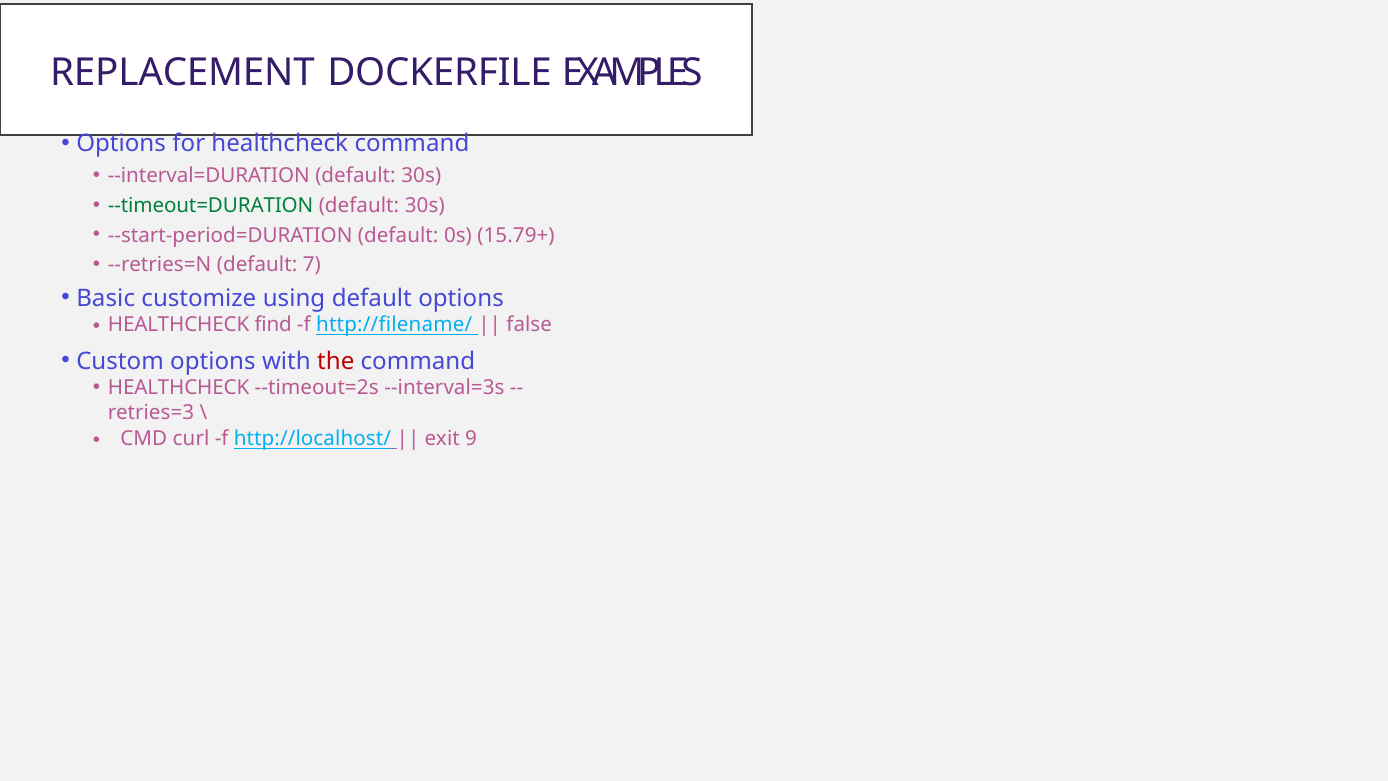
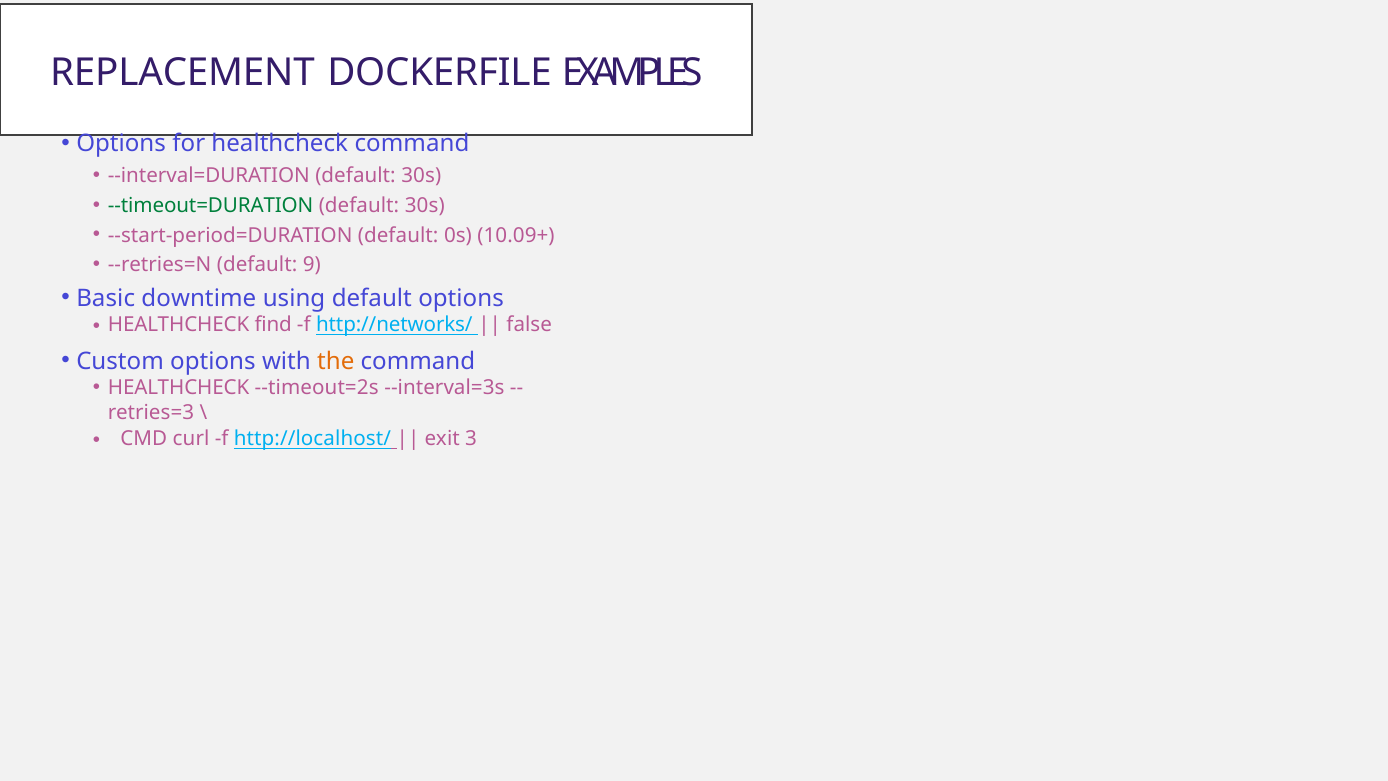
15.79+: 15.79+ -> 10.09+ (516, 235)
7: 7 -> 9 (312, 265)
customize: customize -> downtime (199, 298)
http://filename/: http://filename/ -> http://networks/ (394, 325)
the colour: red -> orange (336, 361)
9: 9 -> 3 (471, 439)
